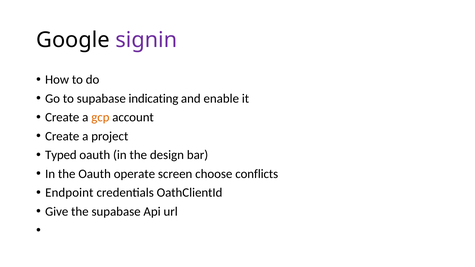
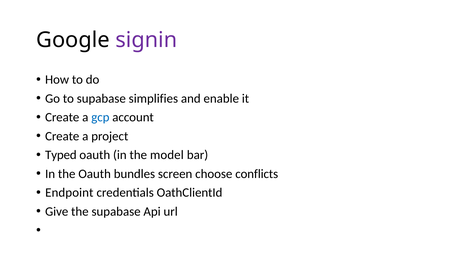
indicating: indicating -> simplifies (153, 99)
gcp colour: orange -> blue (100, 117)
design: design -> model (167, 155)
operate: operate -> bundles (134, 174)
